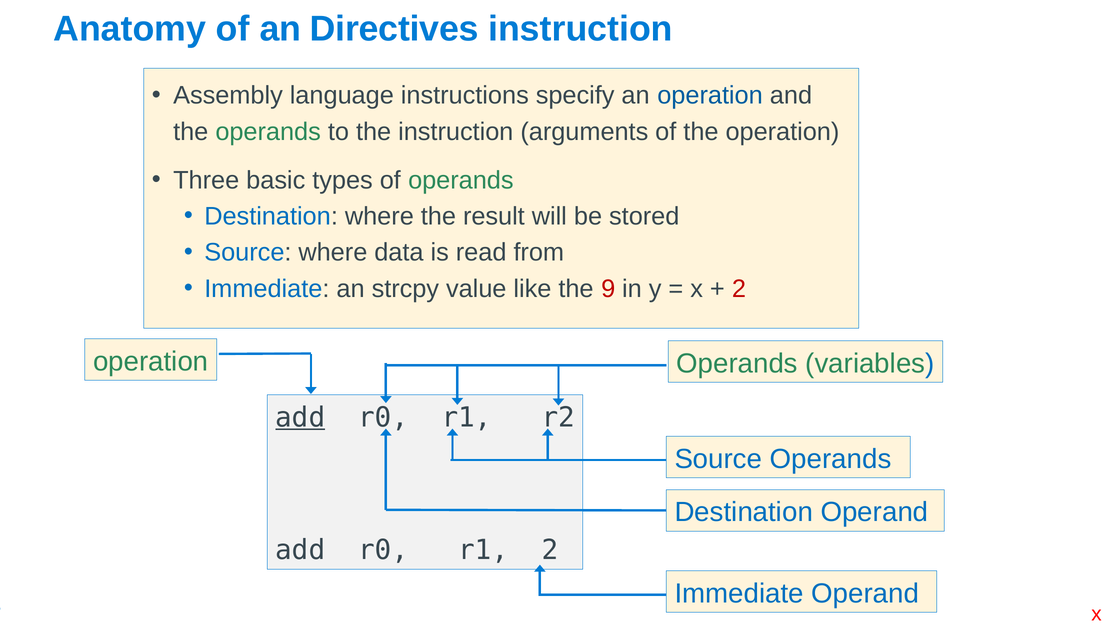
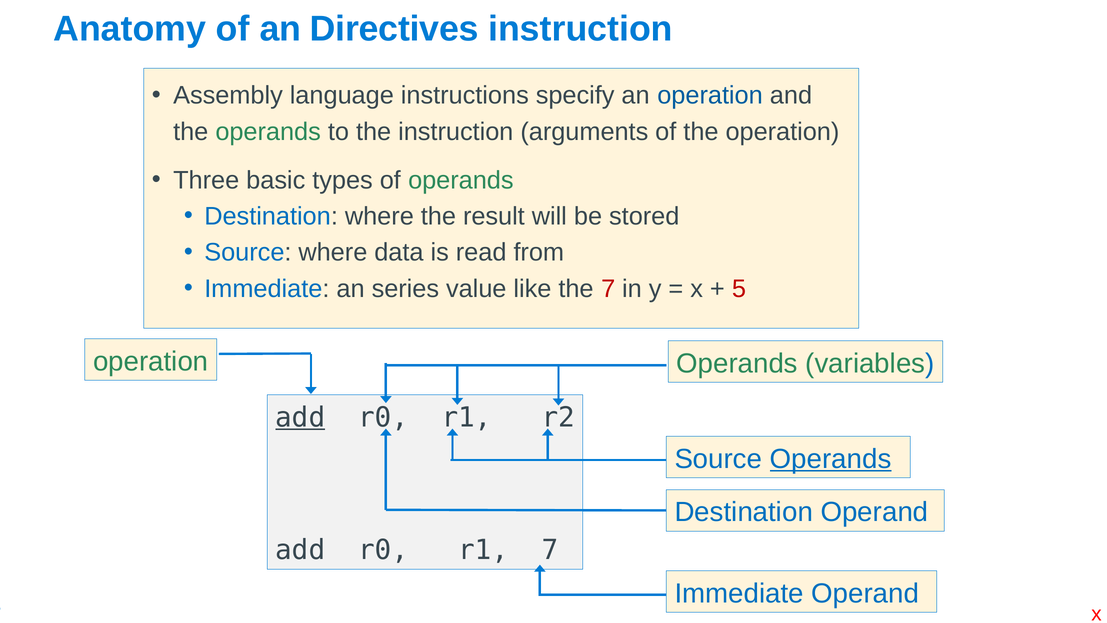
strcpy: strcpy -> series (405, 289)
the 9: 9 -> 7 (608, 289)
2: 2 -> 5 (739, 289)
Operands underline: none -> present (831, 459)
r1 2: 2 -> 7 (550, 550)
